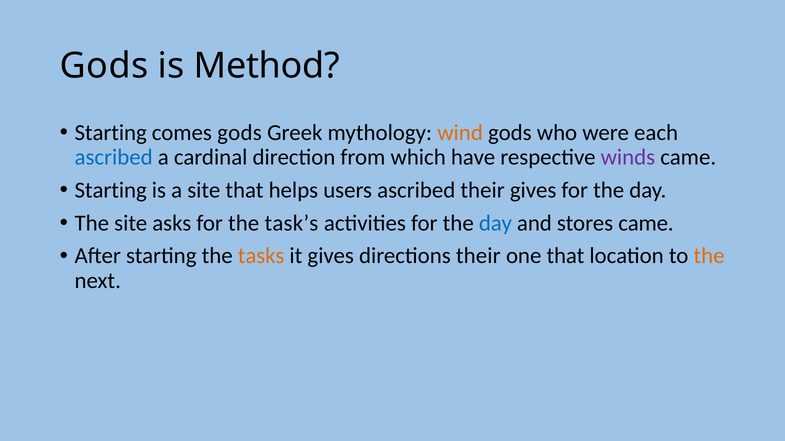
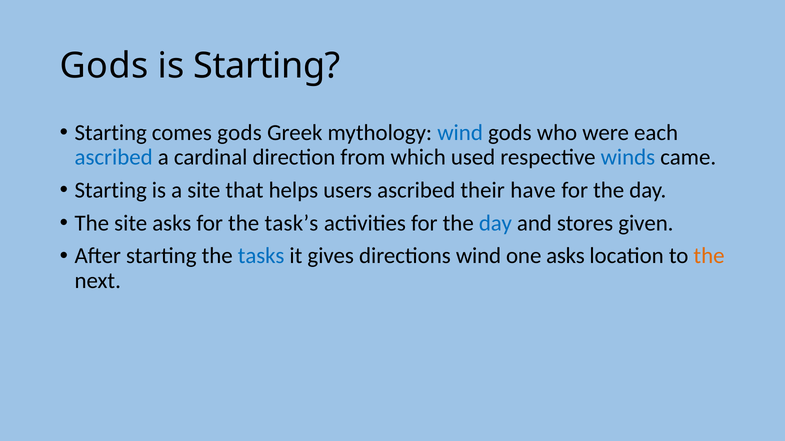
is Method: Method -> Starting (267, 66)
wind colour: orange -> blue (460, 133)
have: have -> used (473, 157)
winds colour: purple -> blue (628, 157)
their gives: gives -> have (533, 190)
stores came: came -> given (646, 223)
tasks colour: orange -> blue (261, 256)
directions their: their -> wind (478, 256)
one that: that -> asks (565, 256)
